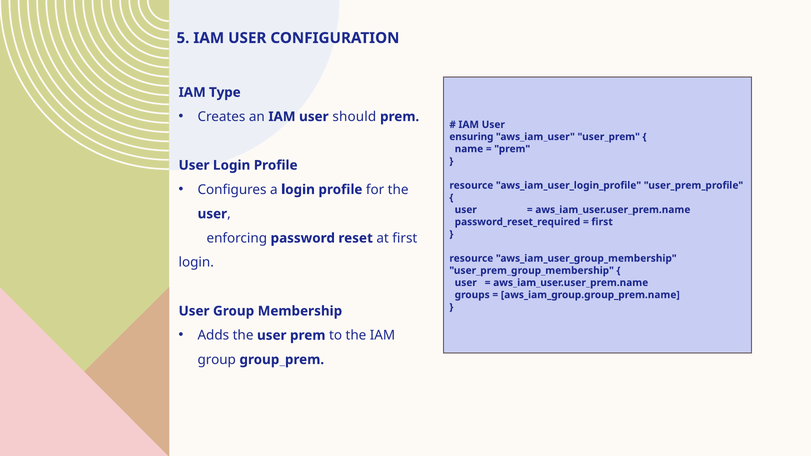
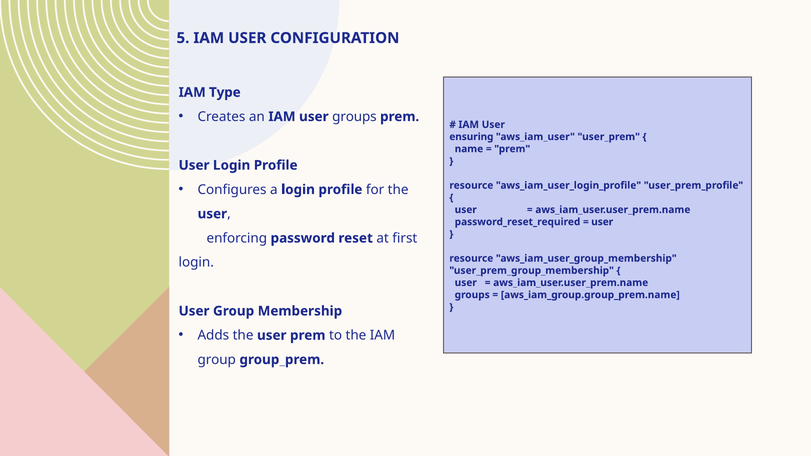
user should: should -> groups (354, 117)
first: first -> user (602, 222)
